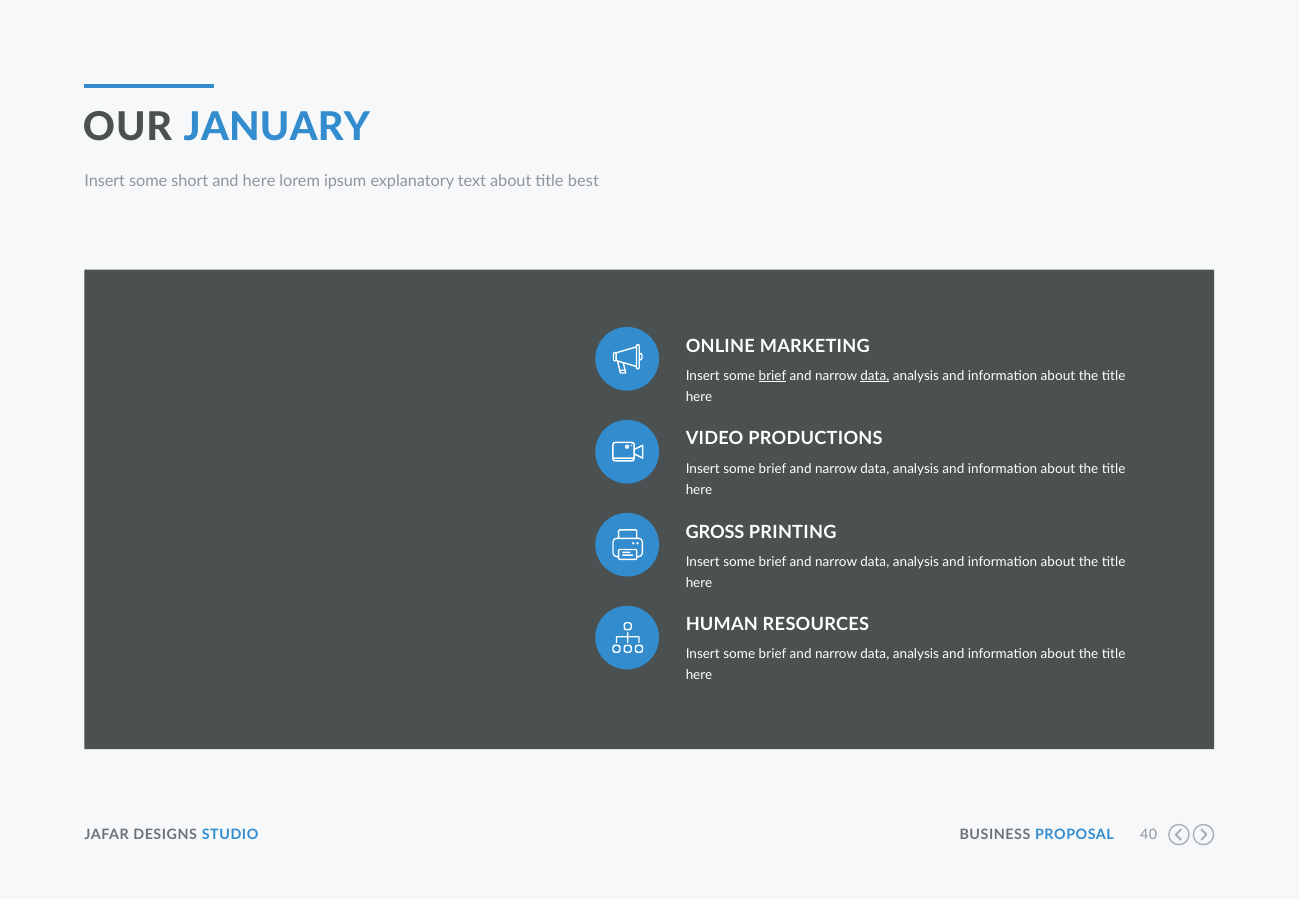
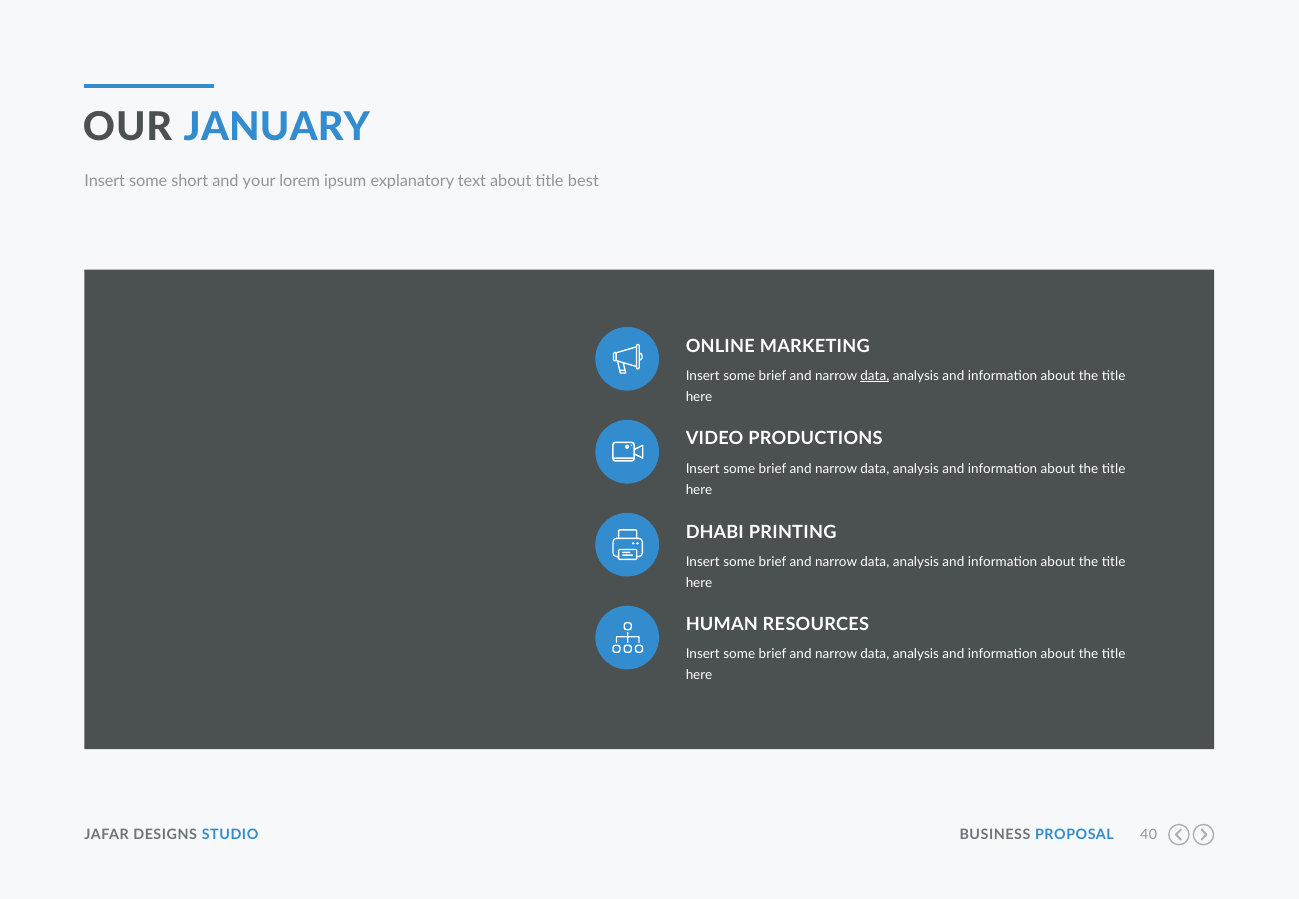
and here: here -> your (259, 181)
brief underline: present -> none (773, 376)
GROSS: GROSS -> DHABI (715, 533)
